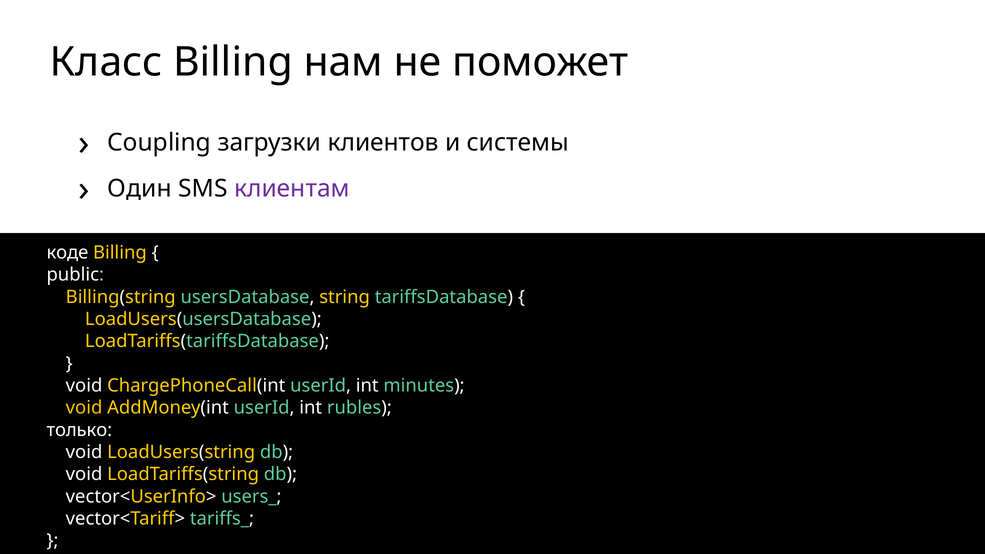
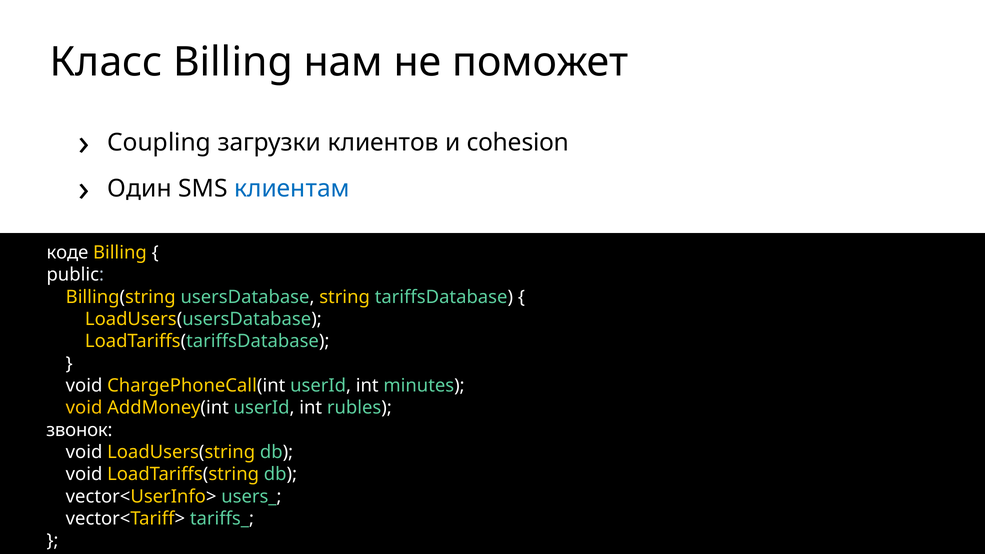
системы: системы -> cohesion (518, 143)
клиентам colour: purple -> blue (292, 189)
только: только -> звонок (79, 430)
